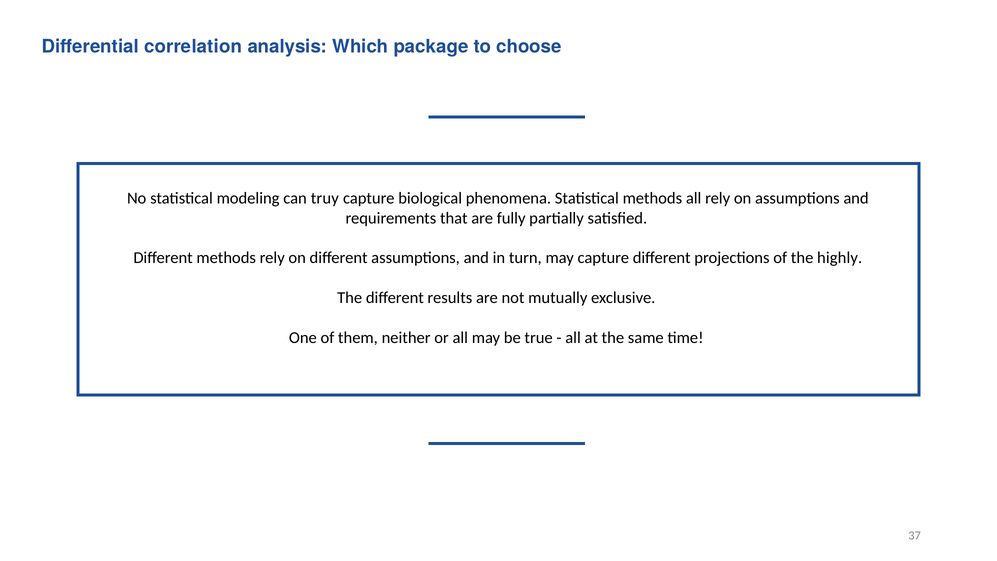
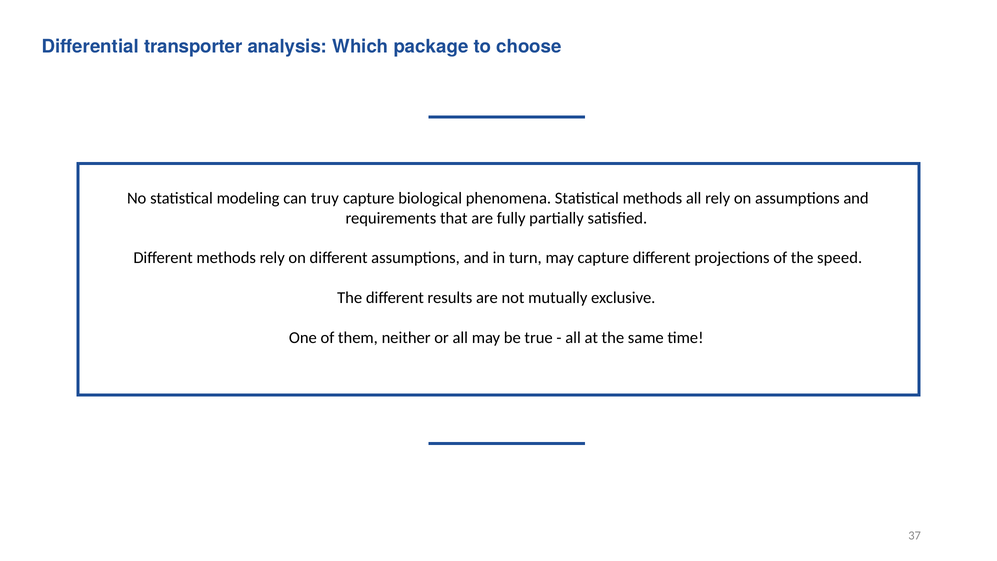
correlation: correlation -> transporter (193, 46)
highly: highly -> speed (840, 258)
